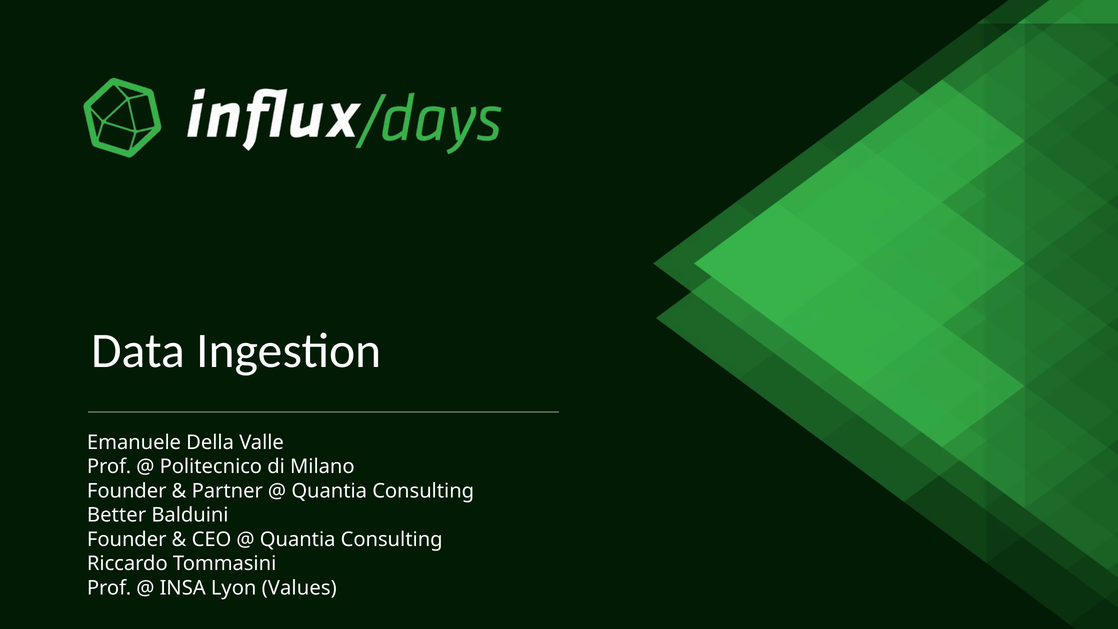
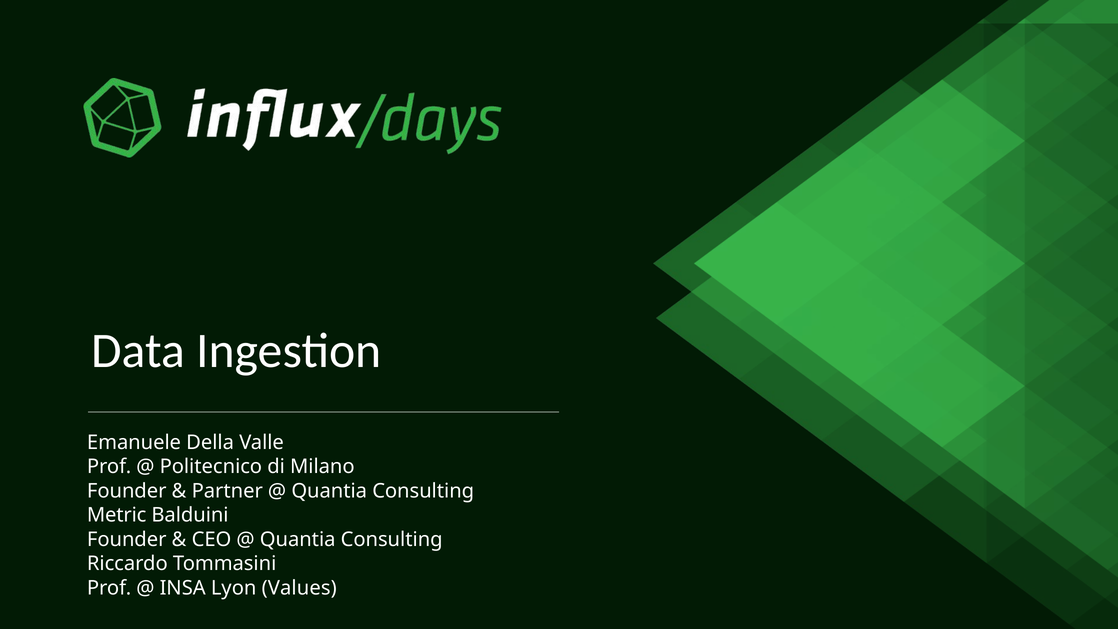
Better: Better -> Metric (117, 515)
